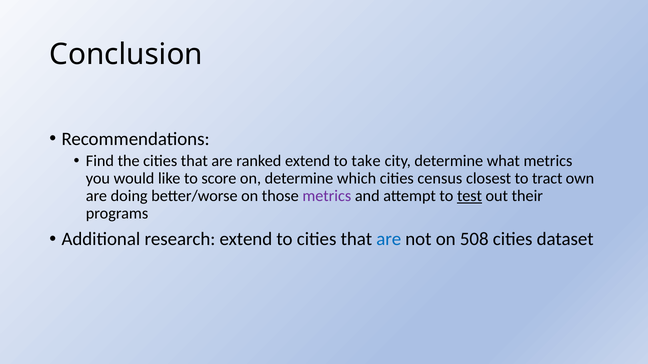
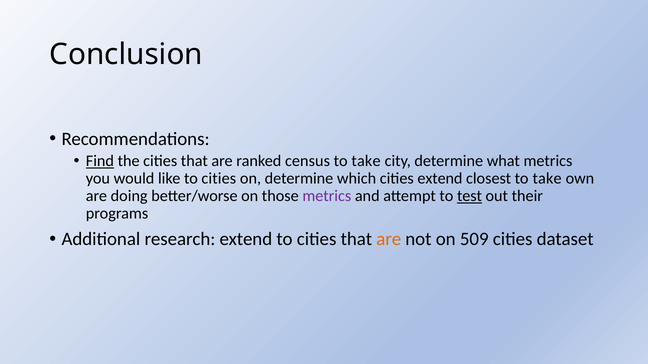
Find underline: none -> present (100, 161)
ranked extend: extend -> census (308, 161)
like to score: score -> cities (219, 179)
cities census: census -> extend (440, 179)
closest to tract: tract -> take (547, 179)
are colour: blue -> orange (389, 239)
508: 508 -> 509 (474, 239)
